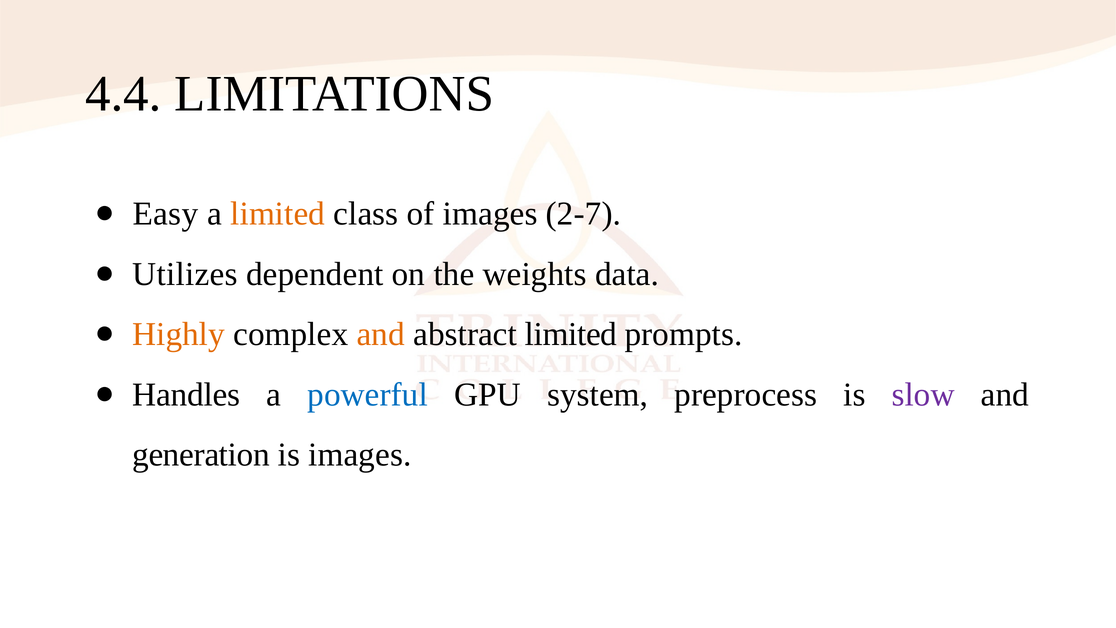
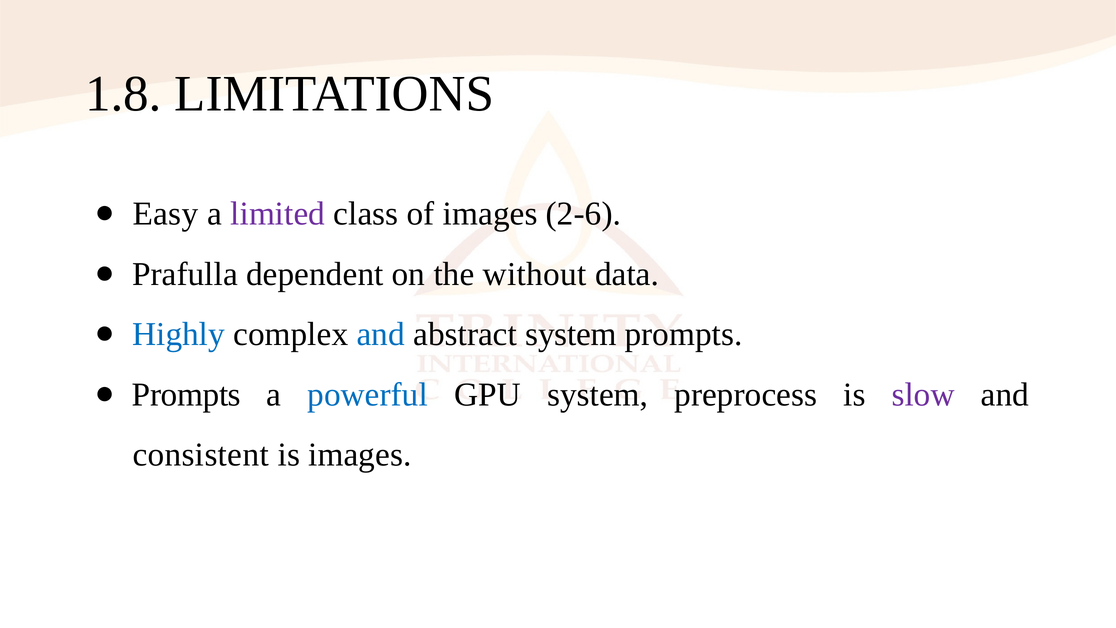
4.4: 4.4 -> 1.8 (123, 94)
limited colour: orange -> purple (278, 214)
2-7: 2-7 -> 2-6 (583, 214)
Utilizes: Utilizes -> Prafulla (185, 274)
weights: weights -> without (535, 274)
Highly colour: orange -> blue (179, 334)
and colour: orange -> blue (381, 334)
abstract limited: limited -> system (571, 334)
Handles: Handles -> Prompts (186, 395)
generation: generation -> consistent (201, 455)
